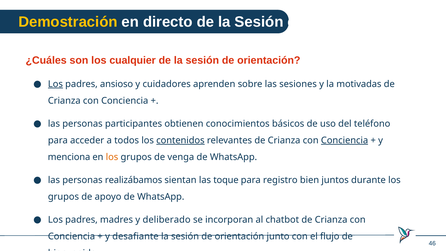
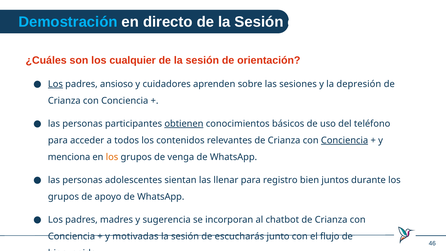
Demostración colour: yellow -> light blue (68, 22)
motivadas: motivadas -> depresión (359, 84)
obtienen underline: none -> present (184, 124)
contenidos underline: present -> none (180, 140)
realizábamos: realizábamos -> adolescentes (134, 180)
toque: toque -> llenar (226, 180)
deliberado: deliberado -> sugerencia (167, 220)
desafiante: desafiante -> motivadas (135, 236)
orientación: orientación -> escucharás (239, 236)
